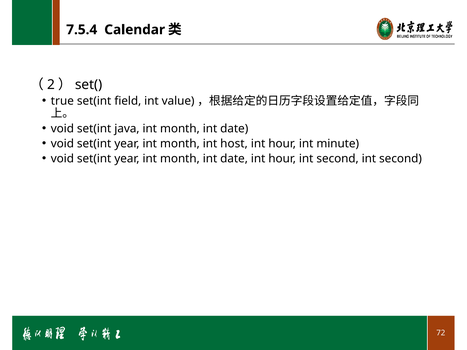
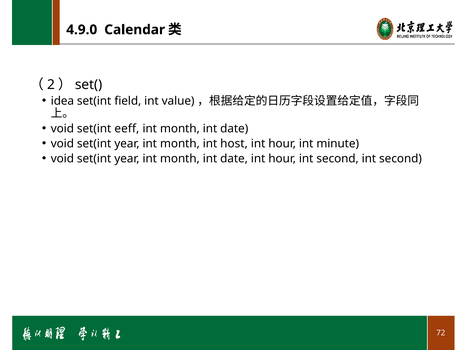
7.5.4: 7.5.4 -> 4.9.0 (82, 30)
true: true -> idea (62, 101)
java: java -> eeff (127, 129)
